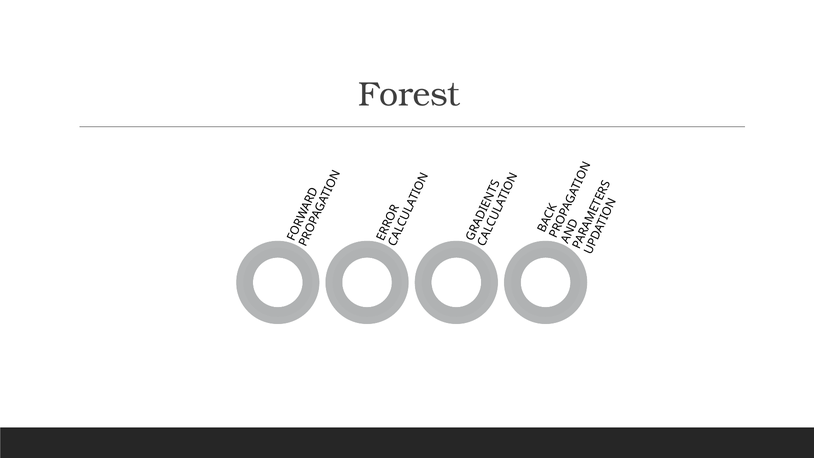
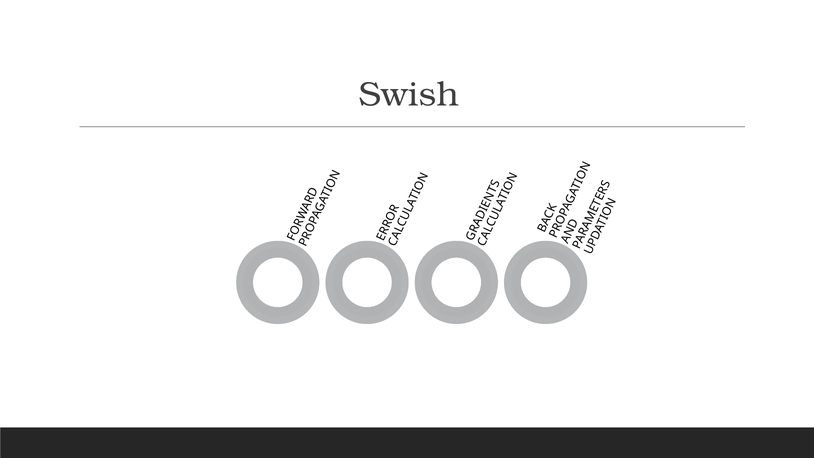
Forest: Forest -> Swish (409, 94)
